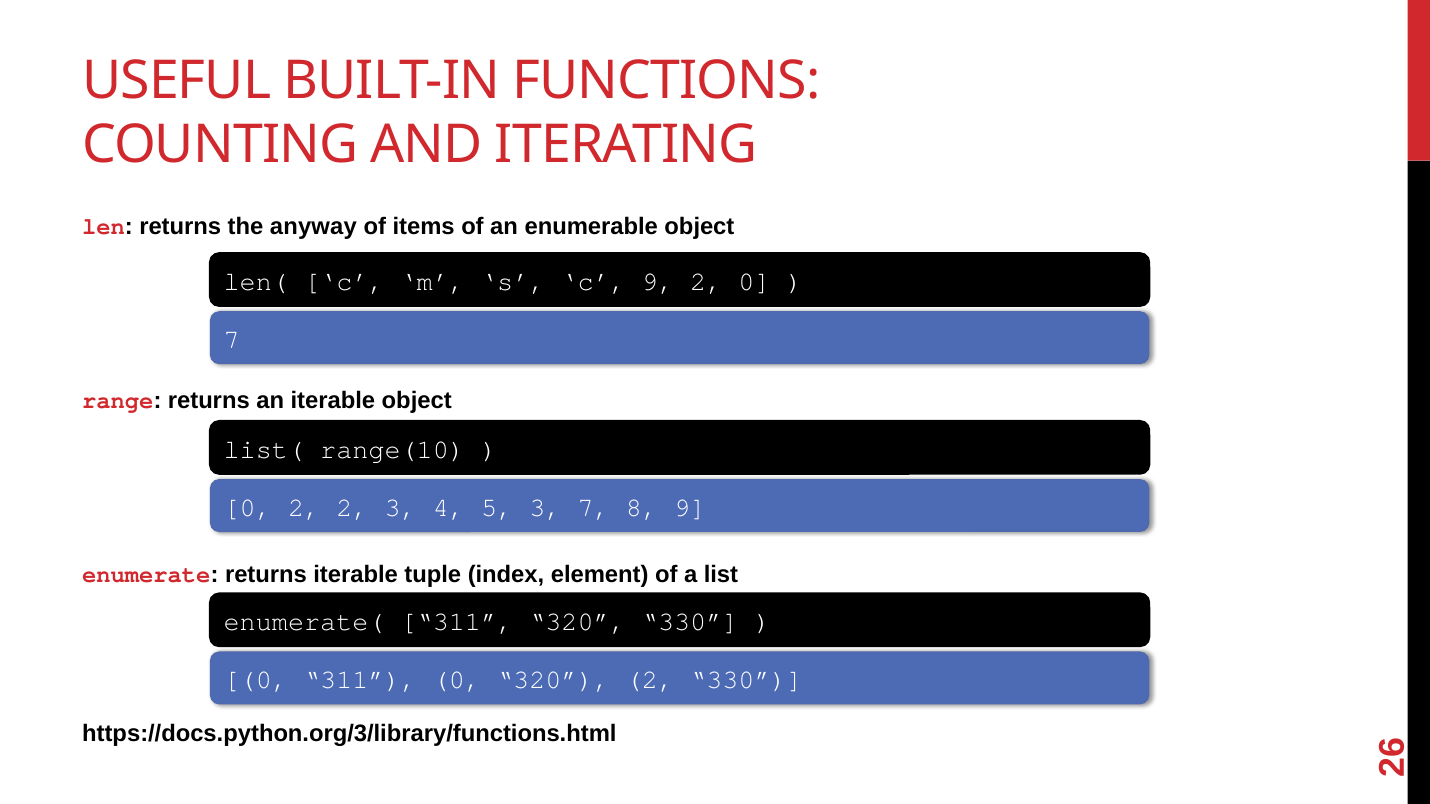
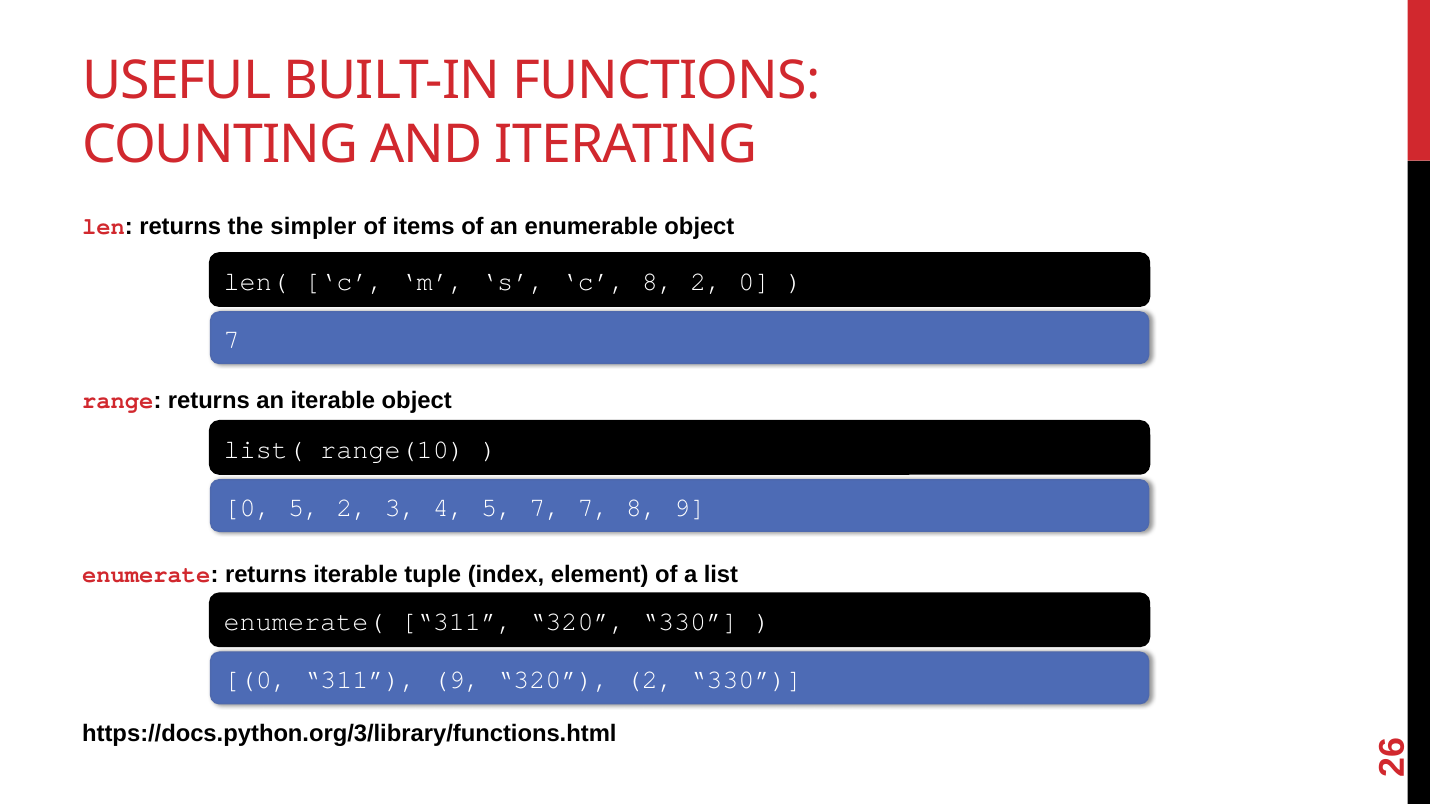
anyway: anyway -> simpler (313, 227)
c 9: 9 -> 8 (658, 282)
0 2: 2 -> 5 (304, 508)
5 3: 3 -> 7 (545, 508)
311 0: 0 -> 9 (457, 680)
